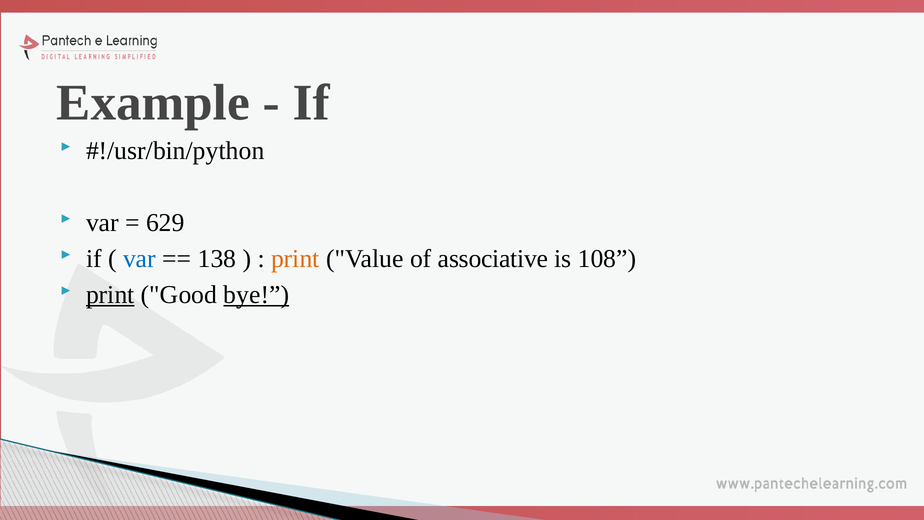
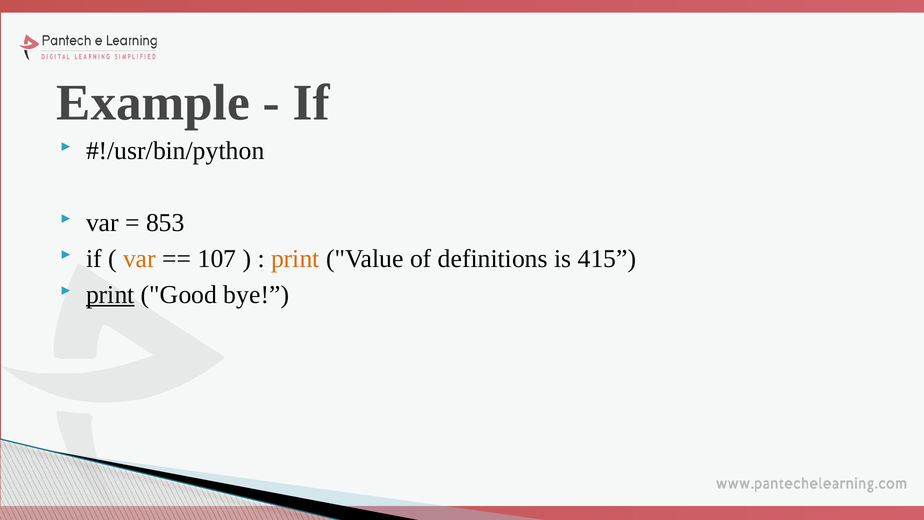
629: 629 -> 853 (165, 223)
var colour: blue -> orange (139, 259)
138: 138 -> 107 (217, 259)
associative: associative -> definitions (493, 259)
108: 108 -> 415 (607, 259)
bye underline: present -> none (256, 295)
